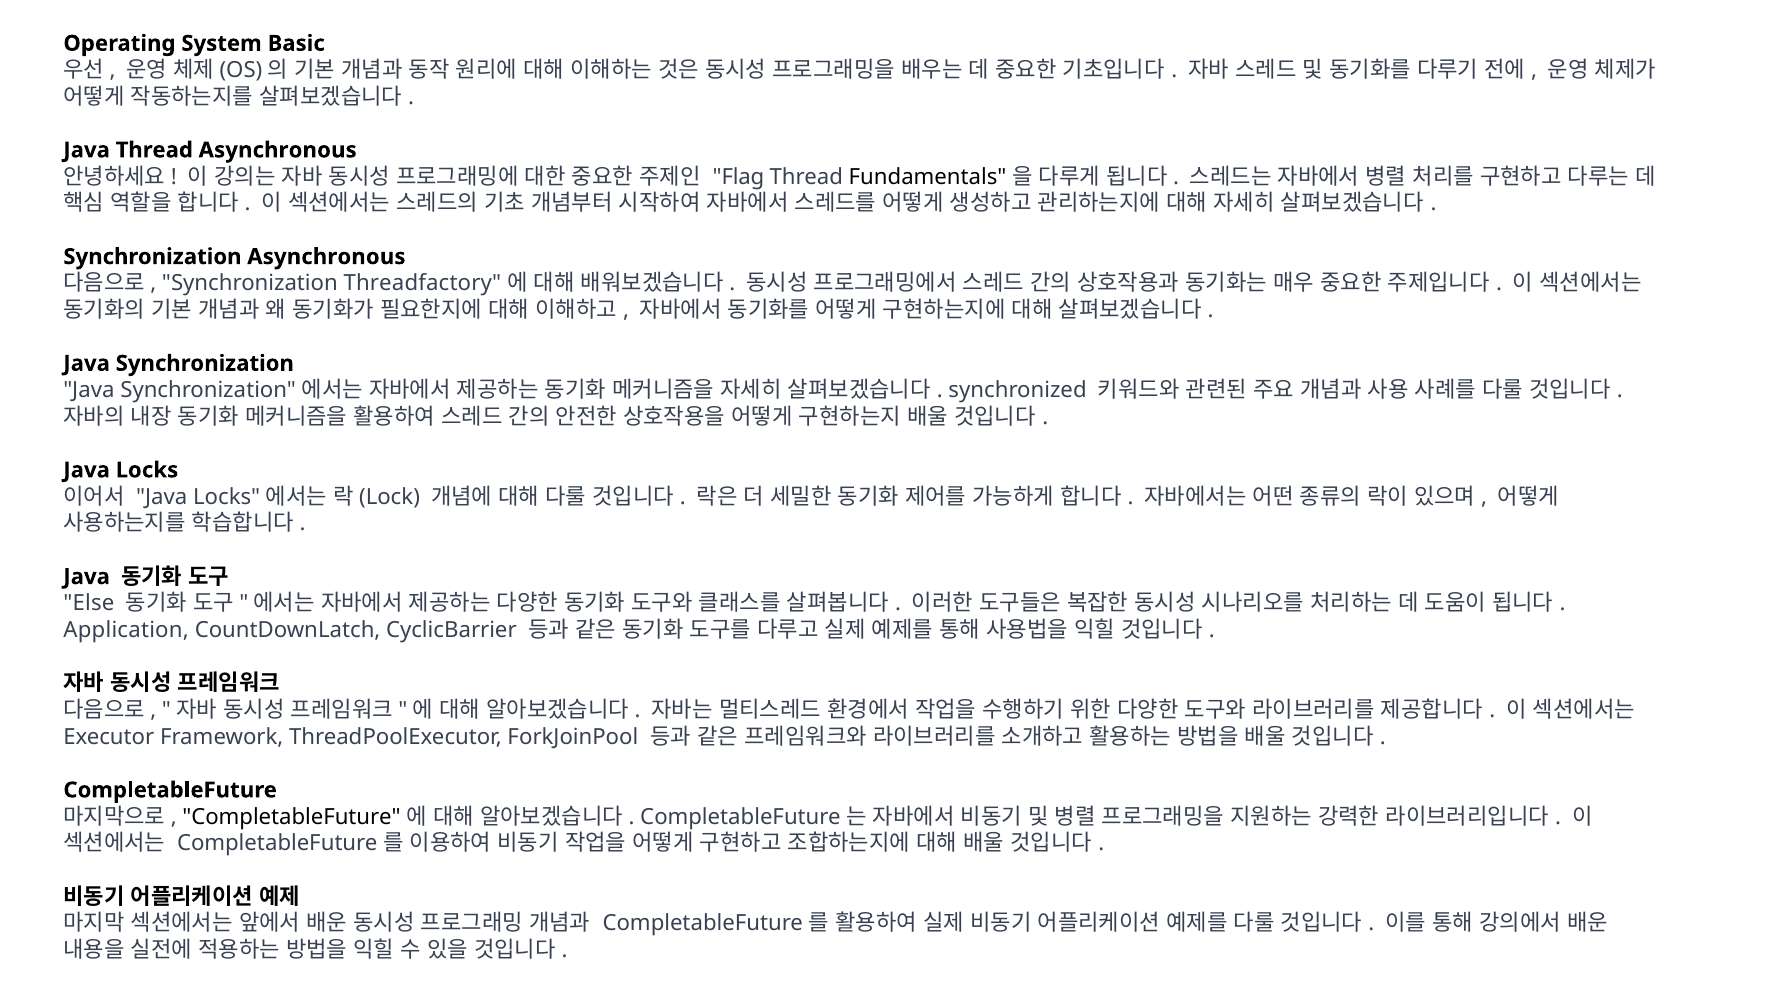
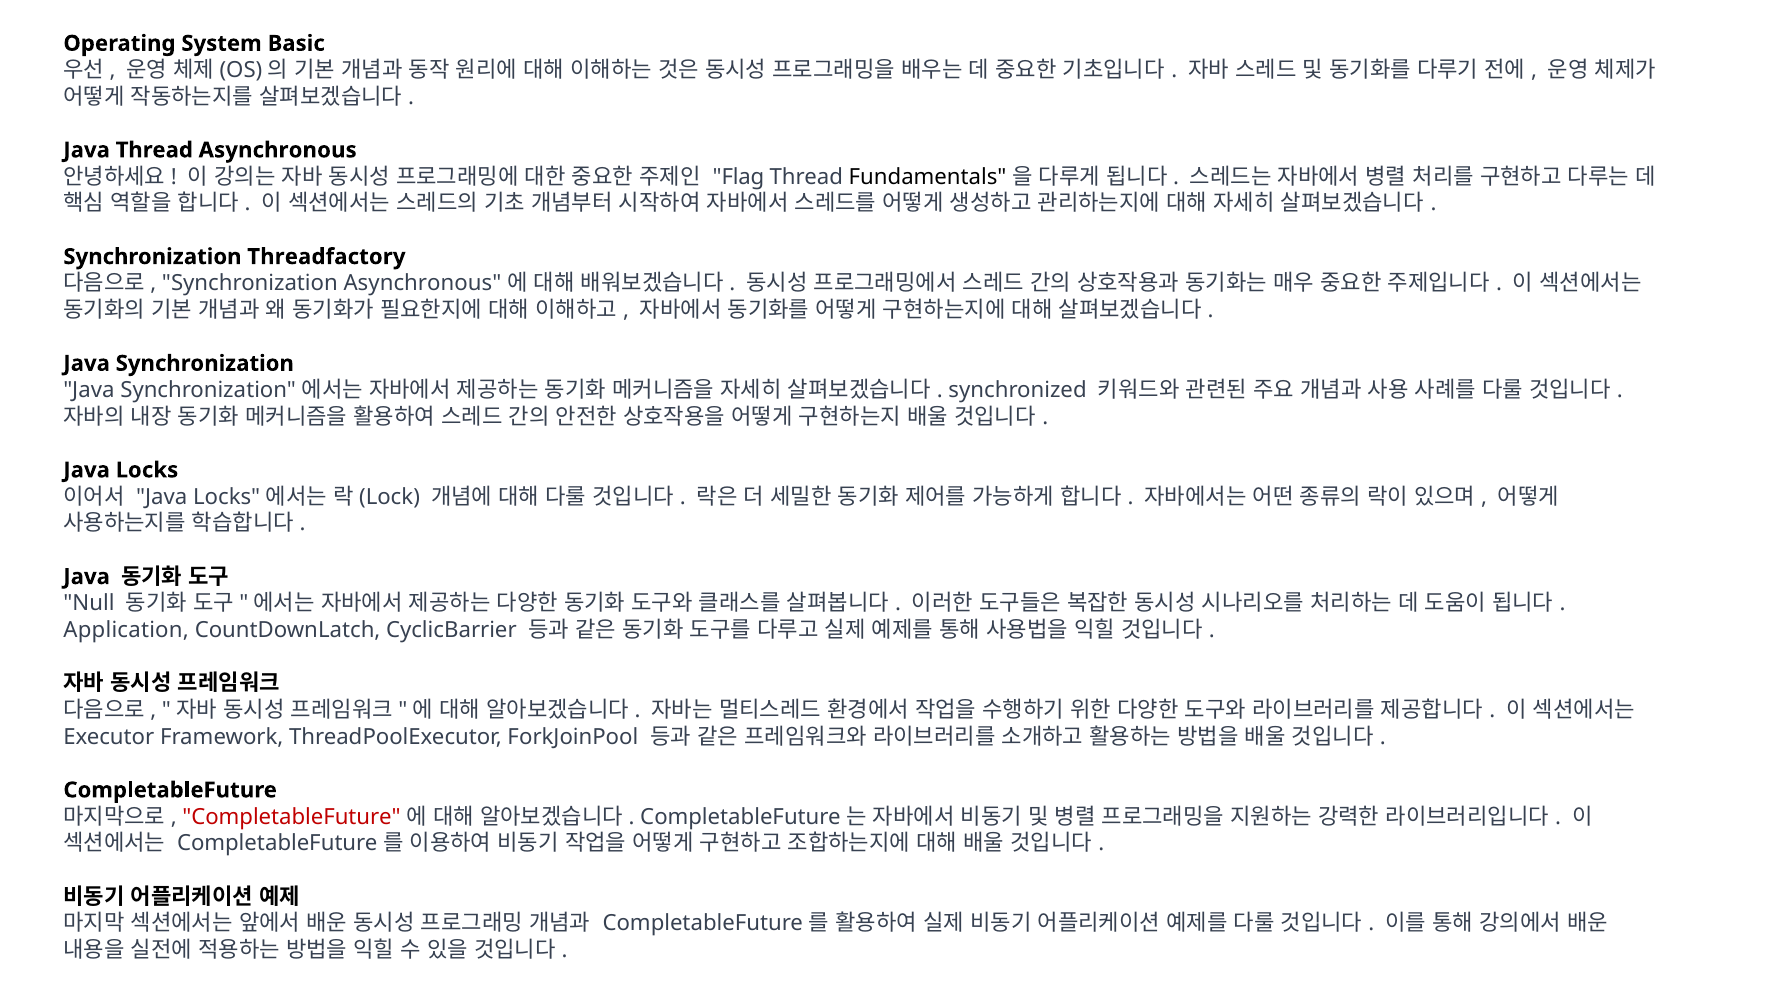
Synchronization Asynchronous: Asynchronous -> Threadfactory (326, 257)
Synchronization Threadfactory: Threadfactory -> Asynchronous (422, 283)
Else: Else -> Null (89, 603)
CompletableFuture colour: black -> red (292, 816)
